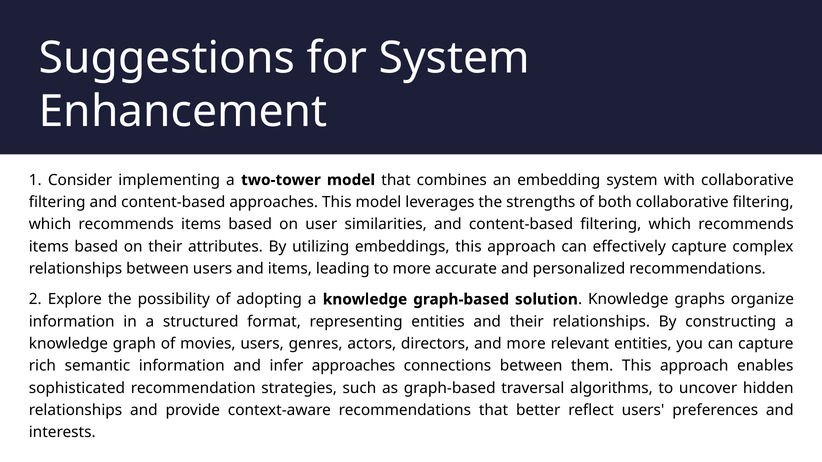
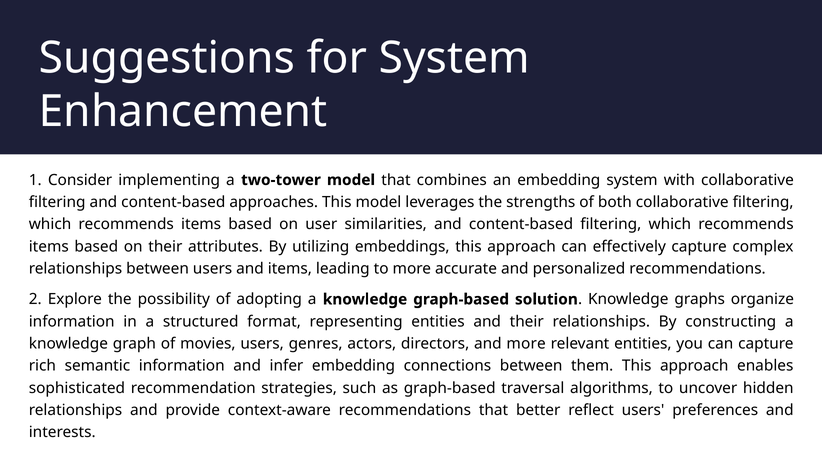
infer approaches: approaches -> embedding (354, 366)
